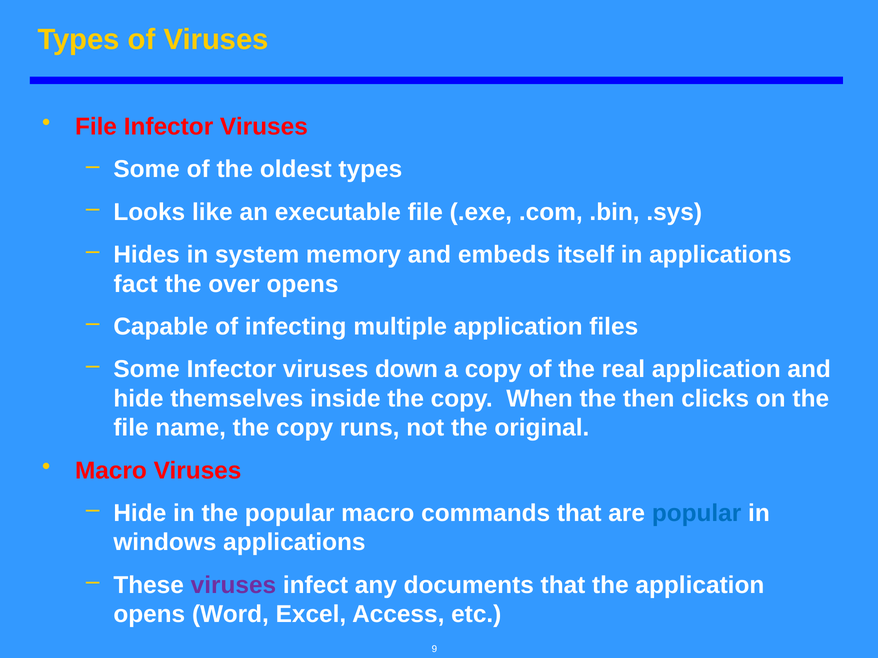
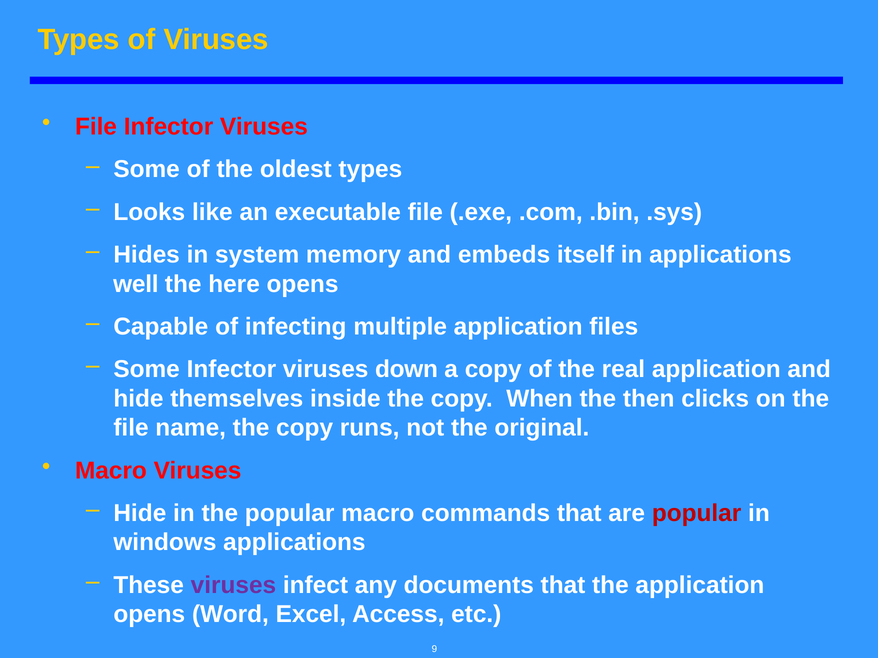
fact: fact -> well (136, 284)
over: over -> here (234, 284)
popular colour: blue -> red (697, 514)
